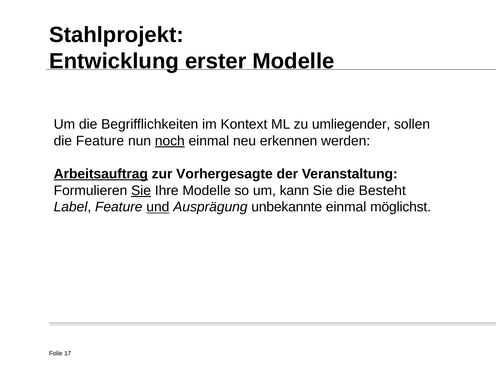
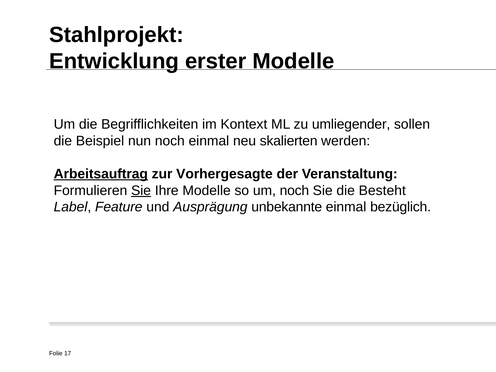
die Feature: Feature -> Beispiel (100, 141)
noch underline: present -> none (170, 141)
erkennen: erkennen -> skalierten (289, 141)
um kann: kann -> noch (294, 191)
und underline: present -> none (158, 207)
möglichst: möglichst -> bezüglich (401, 207)
